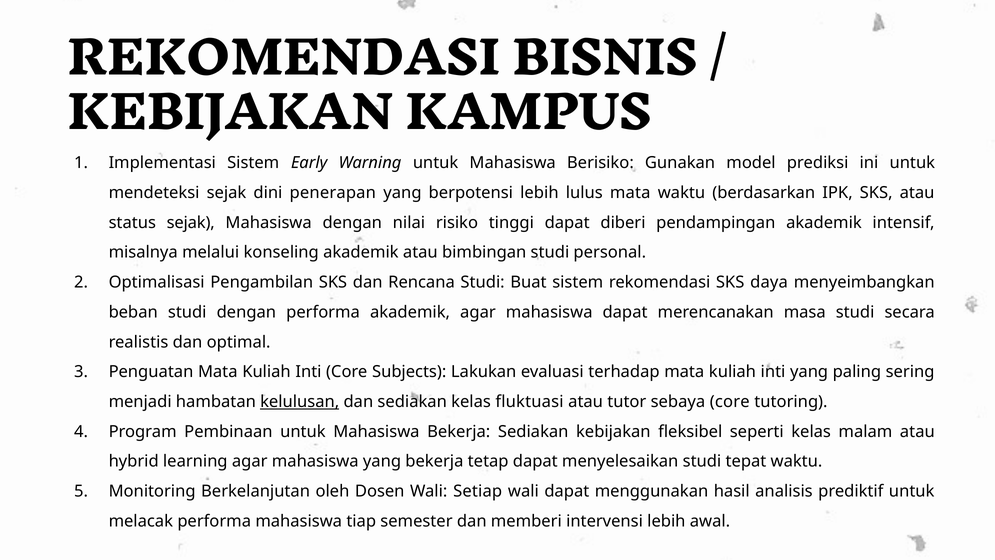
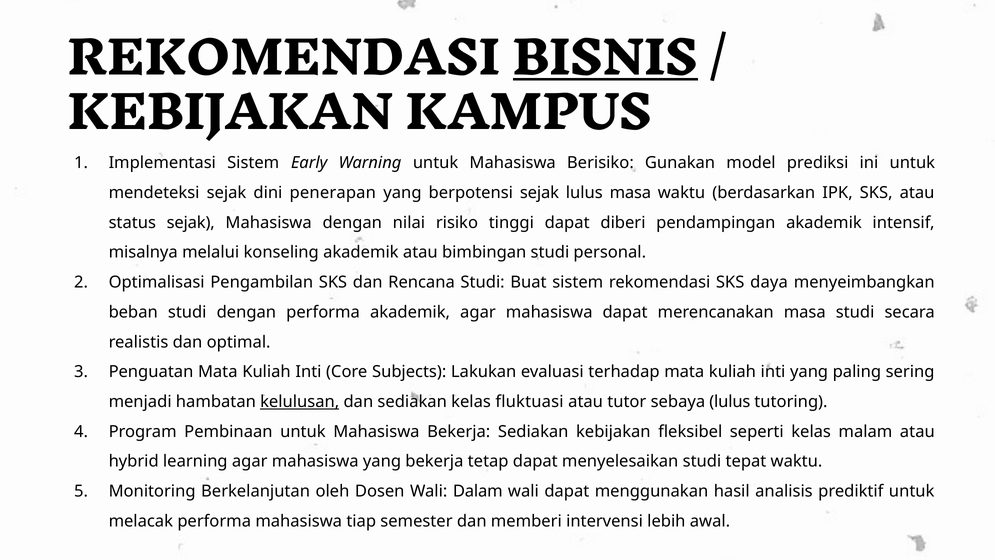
BISNIS underline: none -> present (605, 60)
berpotensi lebih: lebih -> sejak (539, 193)
lulus mata: mata -> masa (630, 193)
sebaya core: core -> lulus (730, 402)
Setiap: Setiap -> Dalam (478, 491)
